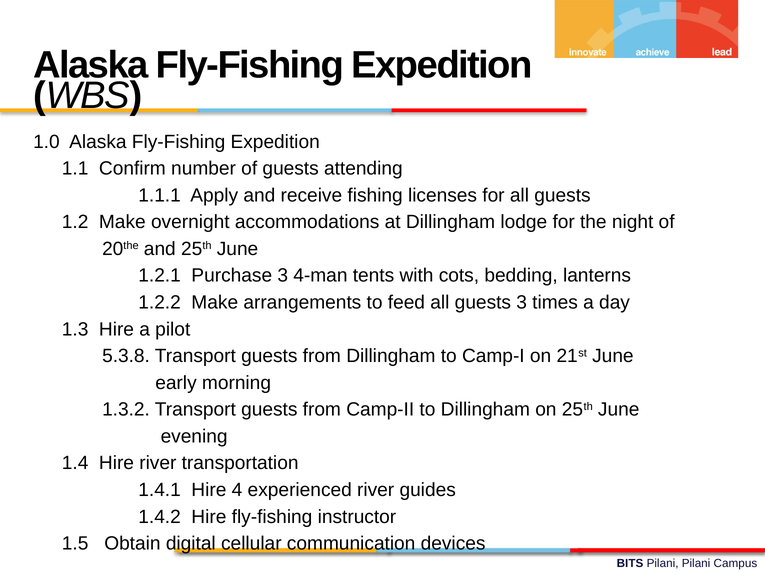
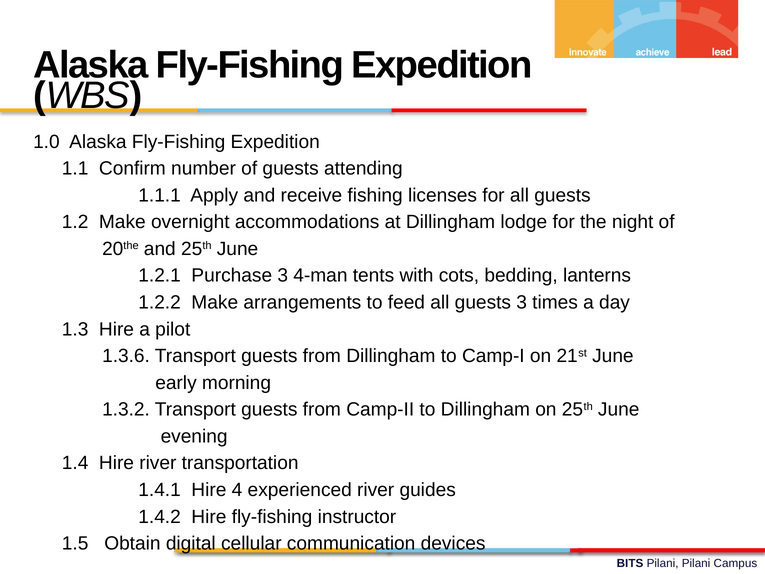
5.3.8: 5.3.8 -> 1.3.6 (126, 356)
